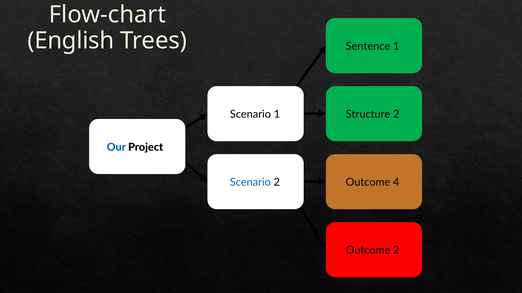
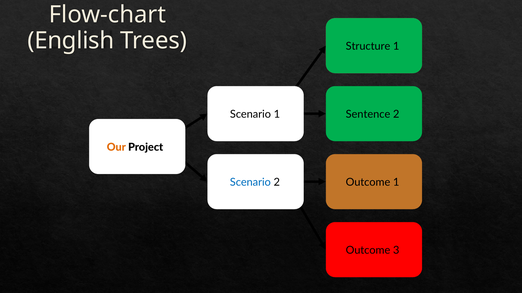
Sentence: Sentence -> Structure (368, 46)
Structure: Structure -> Sentence (368, 115)
Our colour: blue -> orange (116, 147)
Outcome 4: 4 -> 1 (396, 183)
Outcome 2: 2 -> 3 (396, 251)
